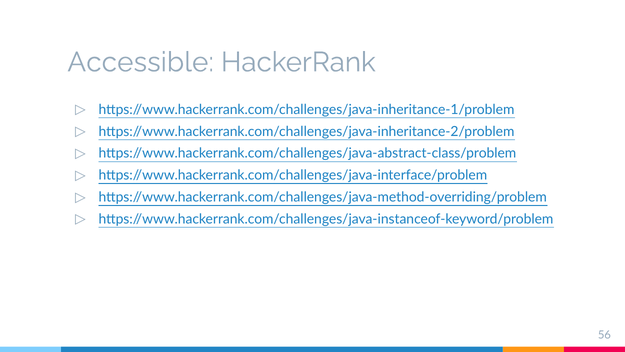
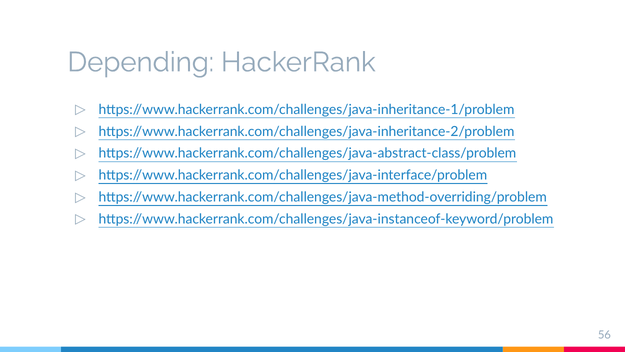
Accessible: Accessible -> Depending (141, 62)
